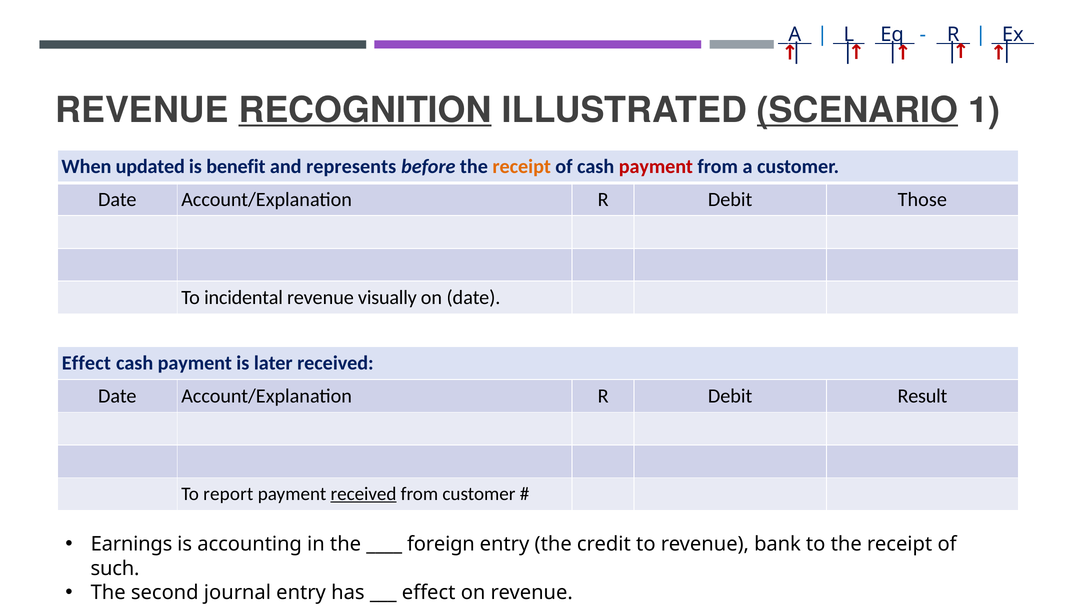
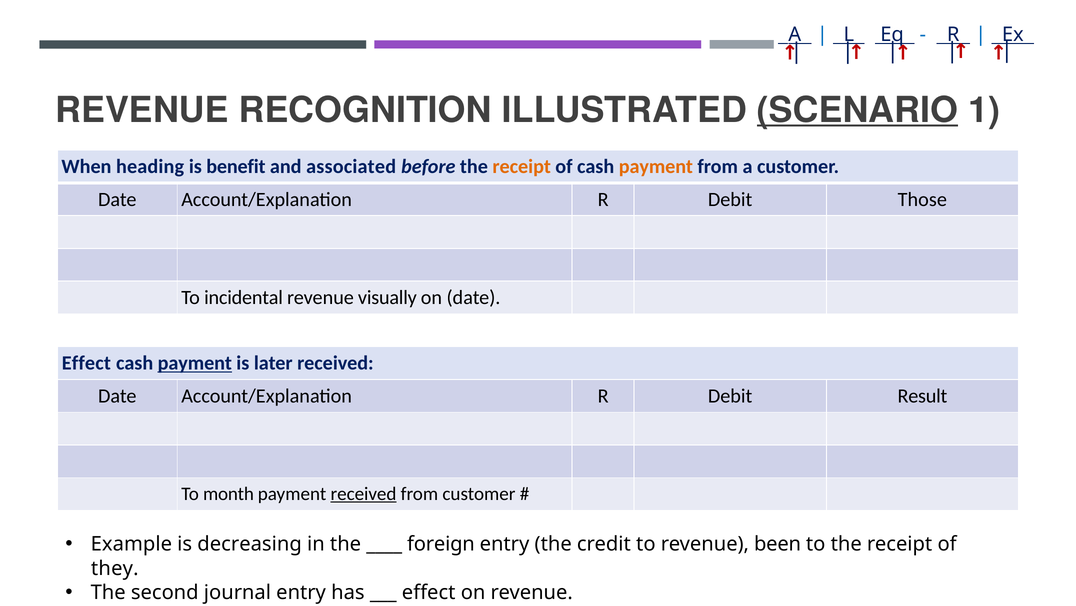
RECOGNITION underline: present -> none (365, 110)
updated: updated -> heading (150, 167)
represents: represents -> associated (351, 167)
payment colour: red -> orange (656, 167)
payment underline: none -> present (195, 363)
report: report -> month (228, 493)
Earnings: Earnings -> Example (131, 543)
accounting: accounting -> decreasing (250, 543)
bank: bank -> been (778, 543)
such: such -> they (115, 568)
